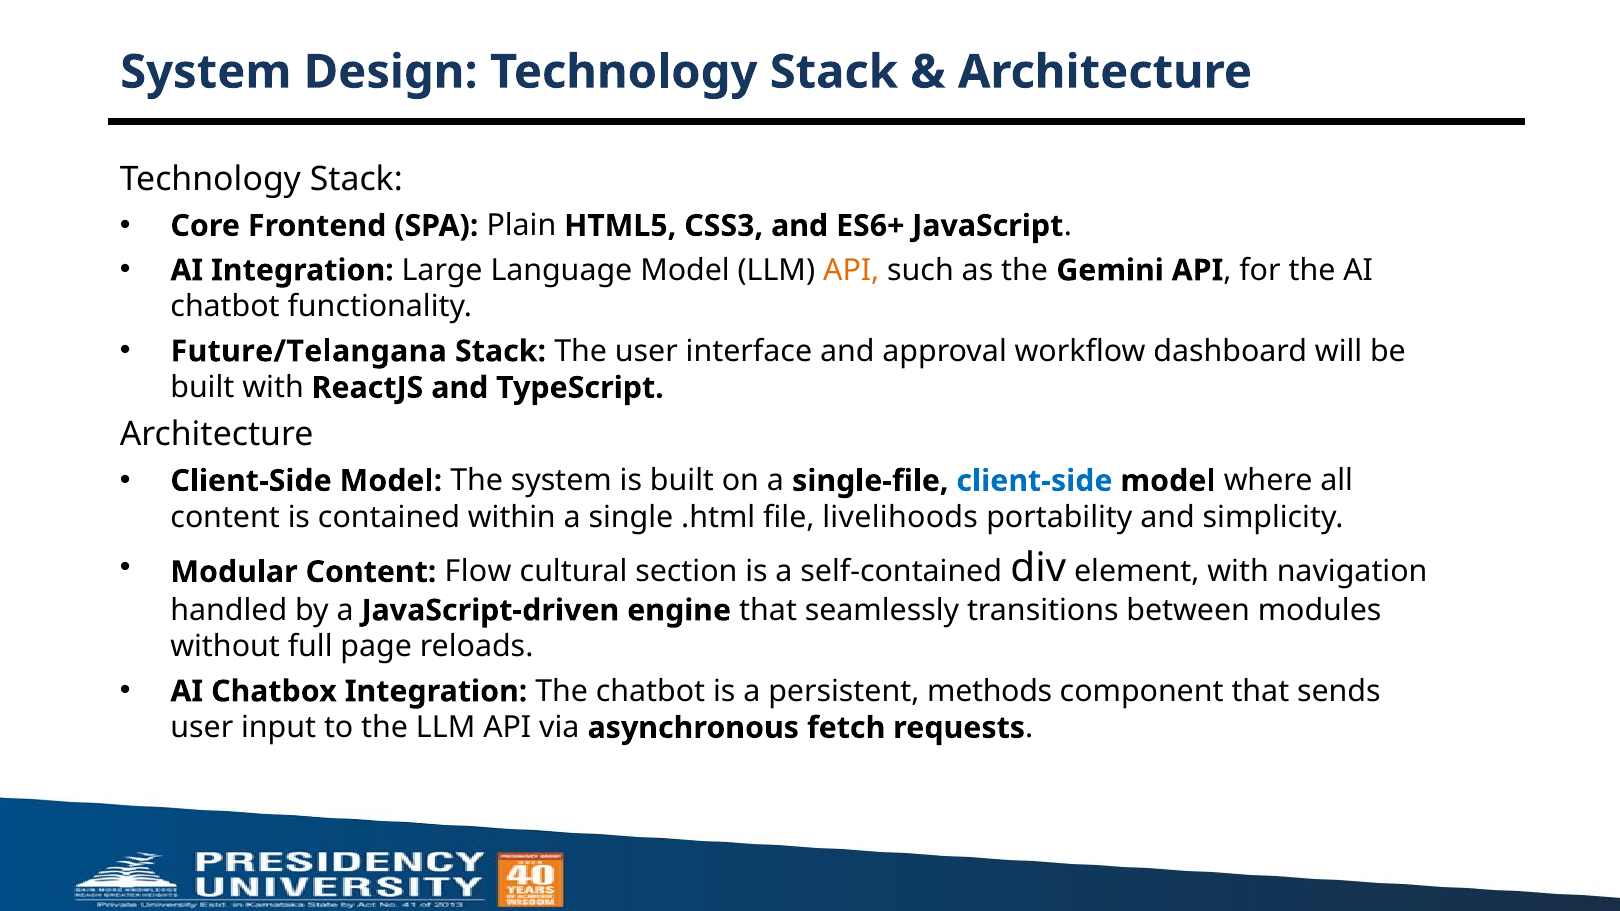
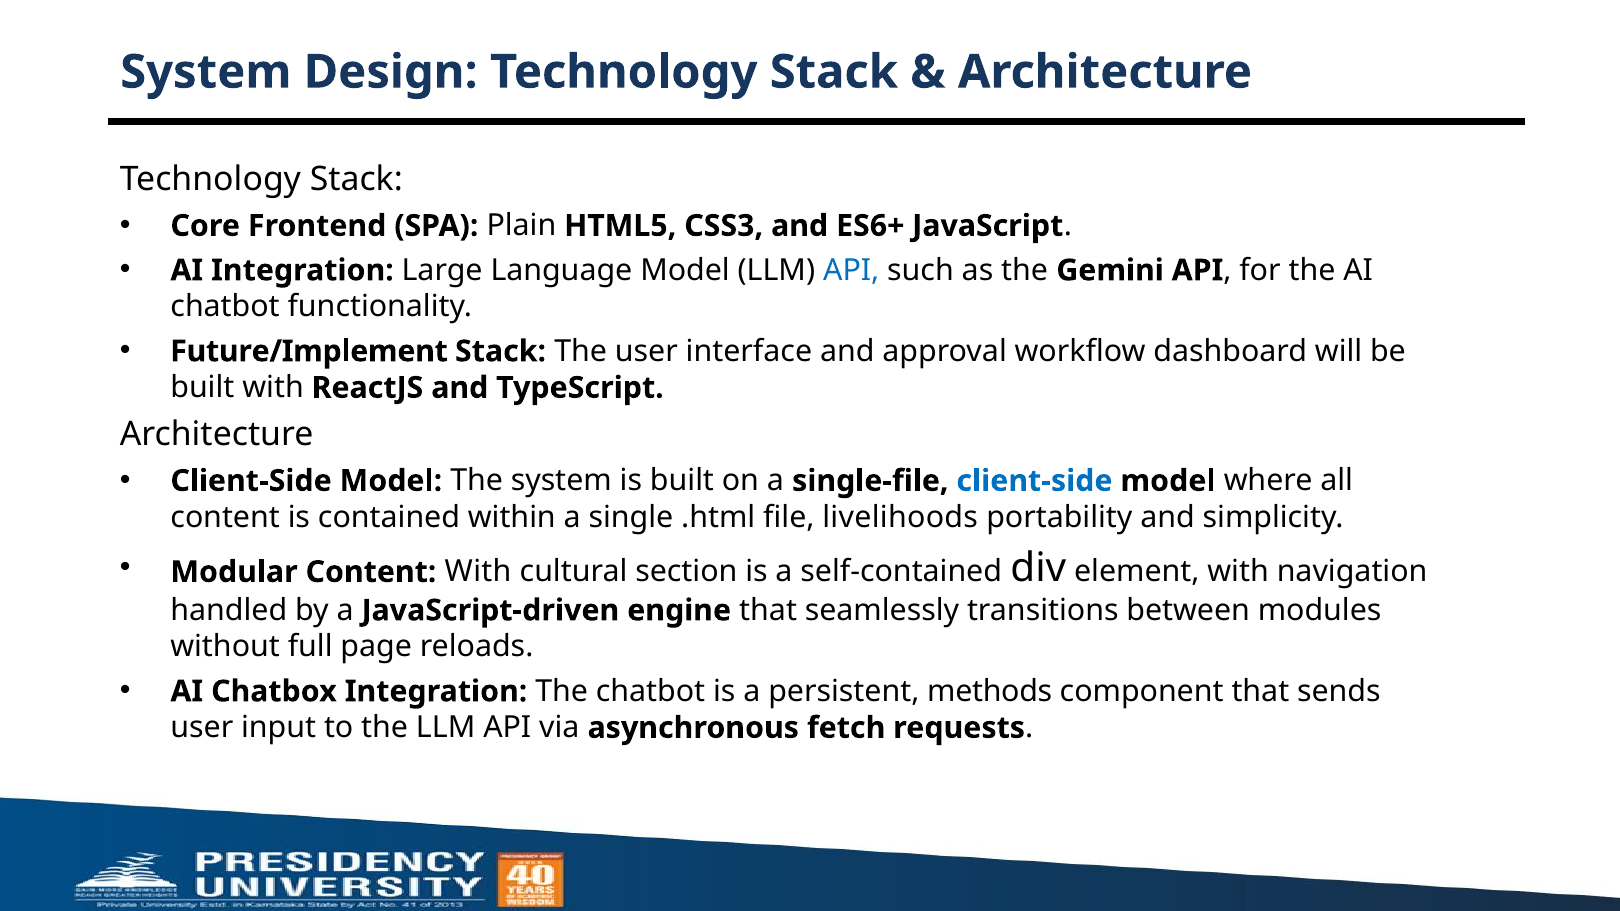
API colour: orange -> blue (851, 270)
Future/Telangana: Future/Telangana -> Future/Implement (309, 351)
Content Flow: Flow -> With (478, 572)
